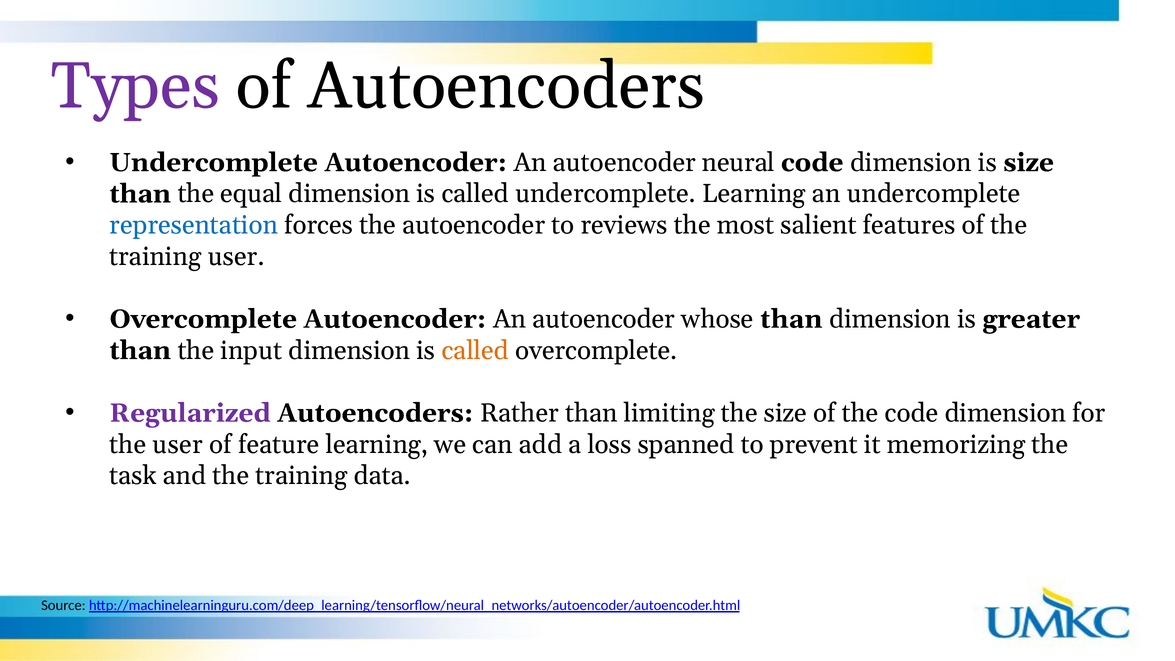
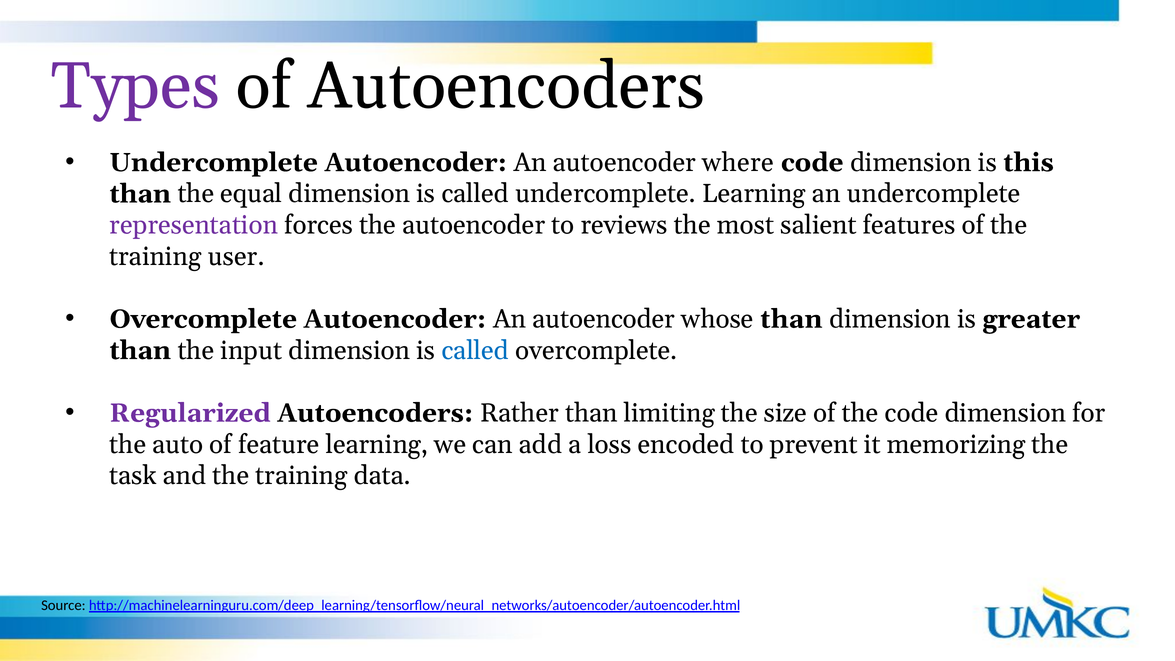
neural: neural -> where (738, 163)
is size: size -> this (1028, 163)
representation colour: blue -> purple (194, 225)
called colour: orange -> blue (475, 350)
the user: user -> auto (178, 444)
spanned: spanned -> encoded (686, 444)
